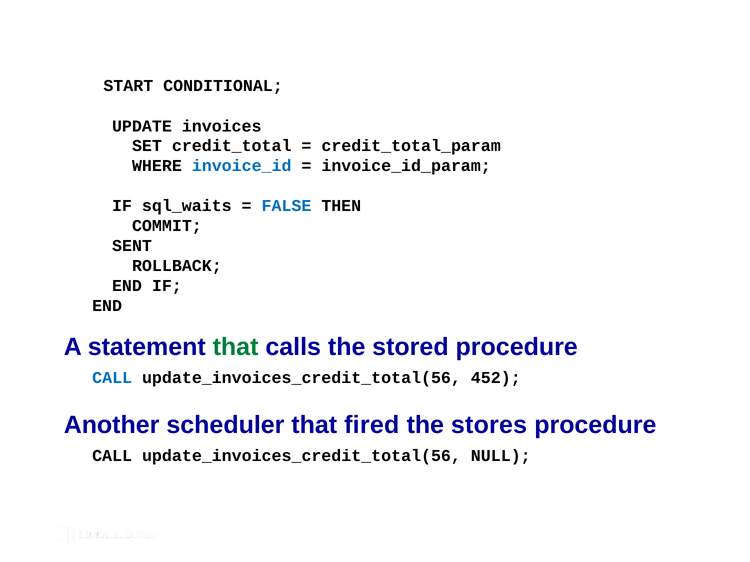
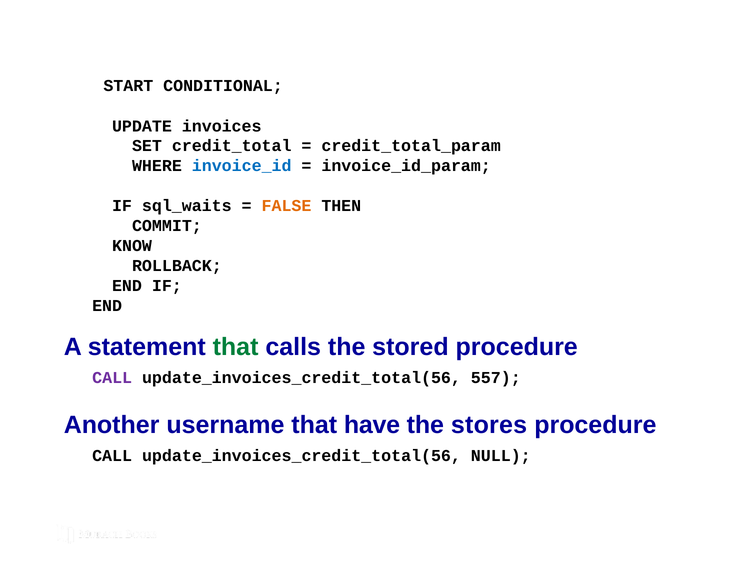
FALSE colour: blue -> orange (287, 206)
SENT: SENT -> KNOW (132, 246)
CALL colour: blue -> purple (112, 378)
452: 452 -> 557 (496, 378)
scheduler: scheduler -> username (225, 425)
fired: fired -> have (372, 425)
